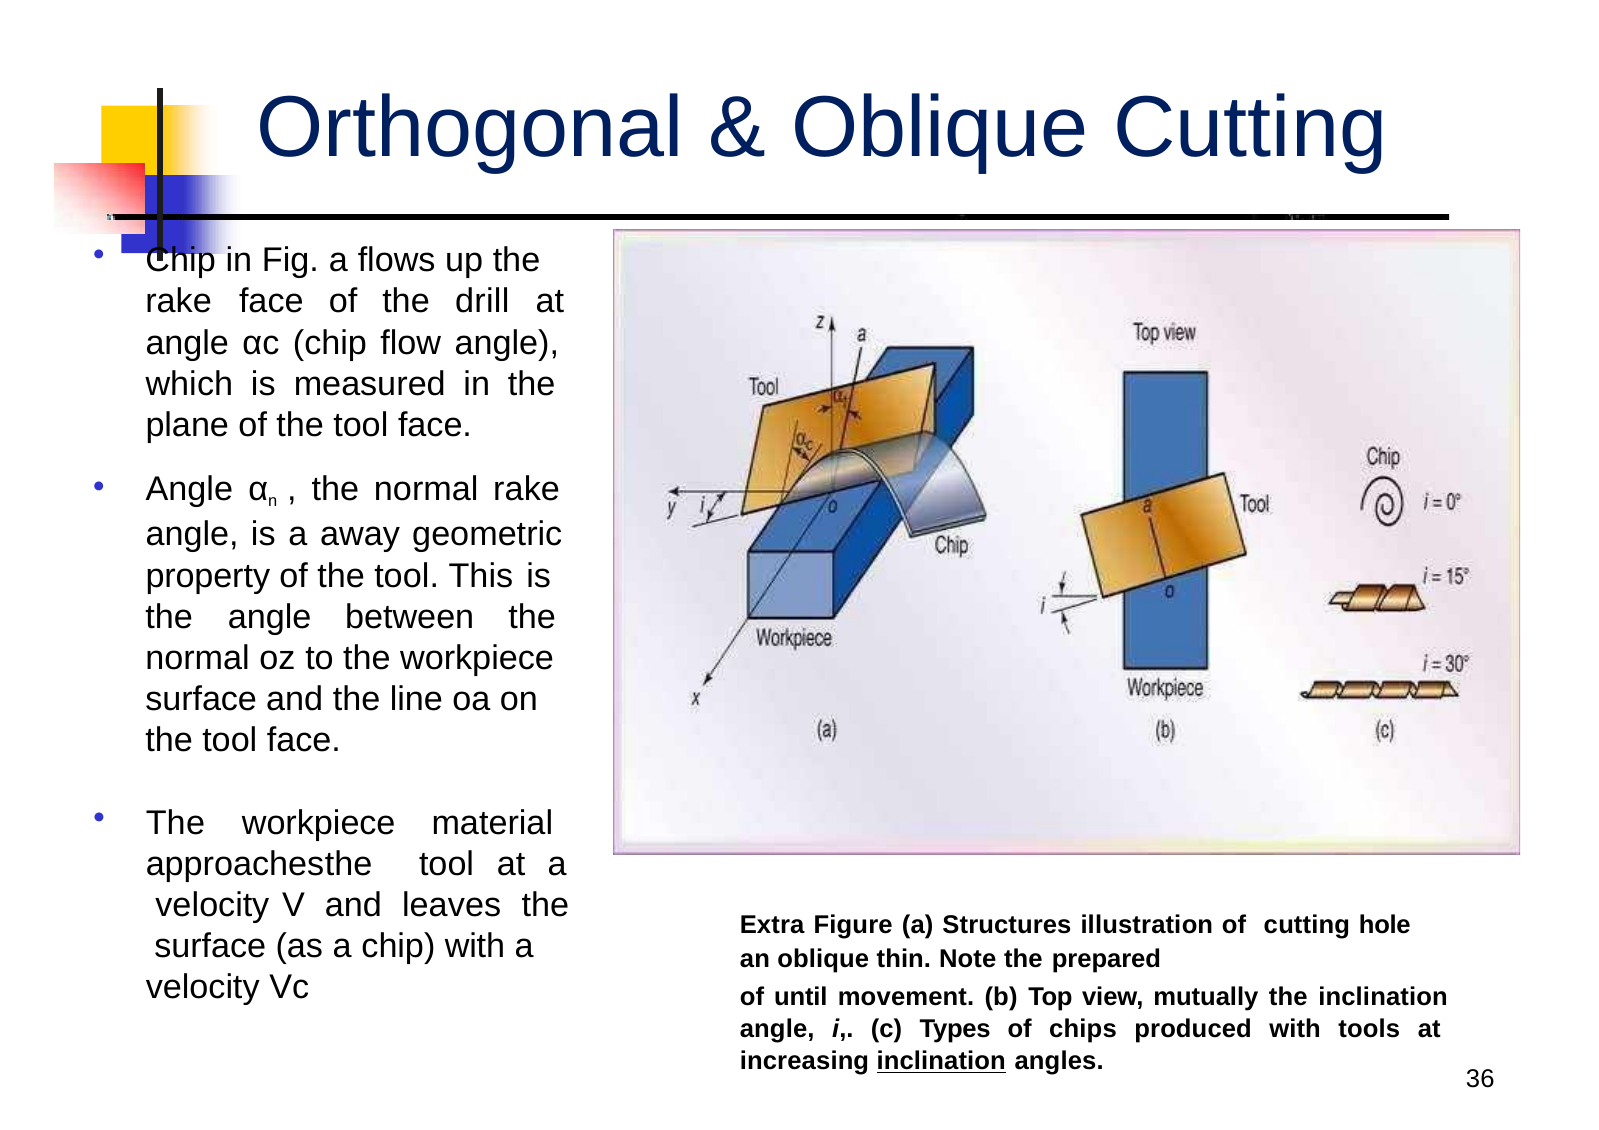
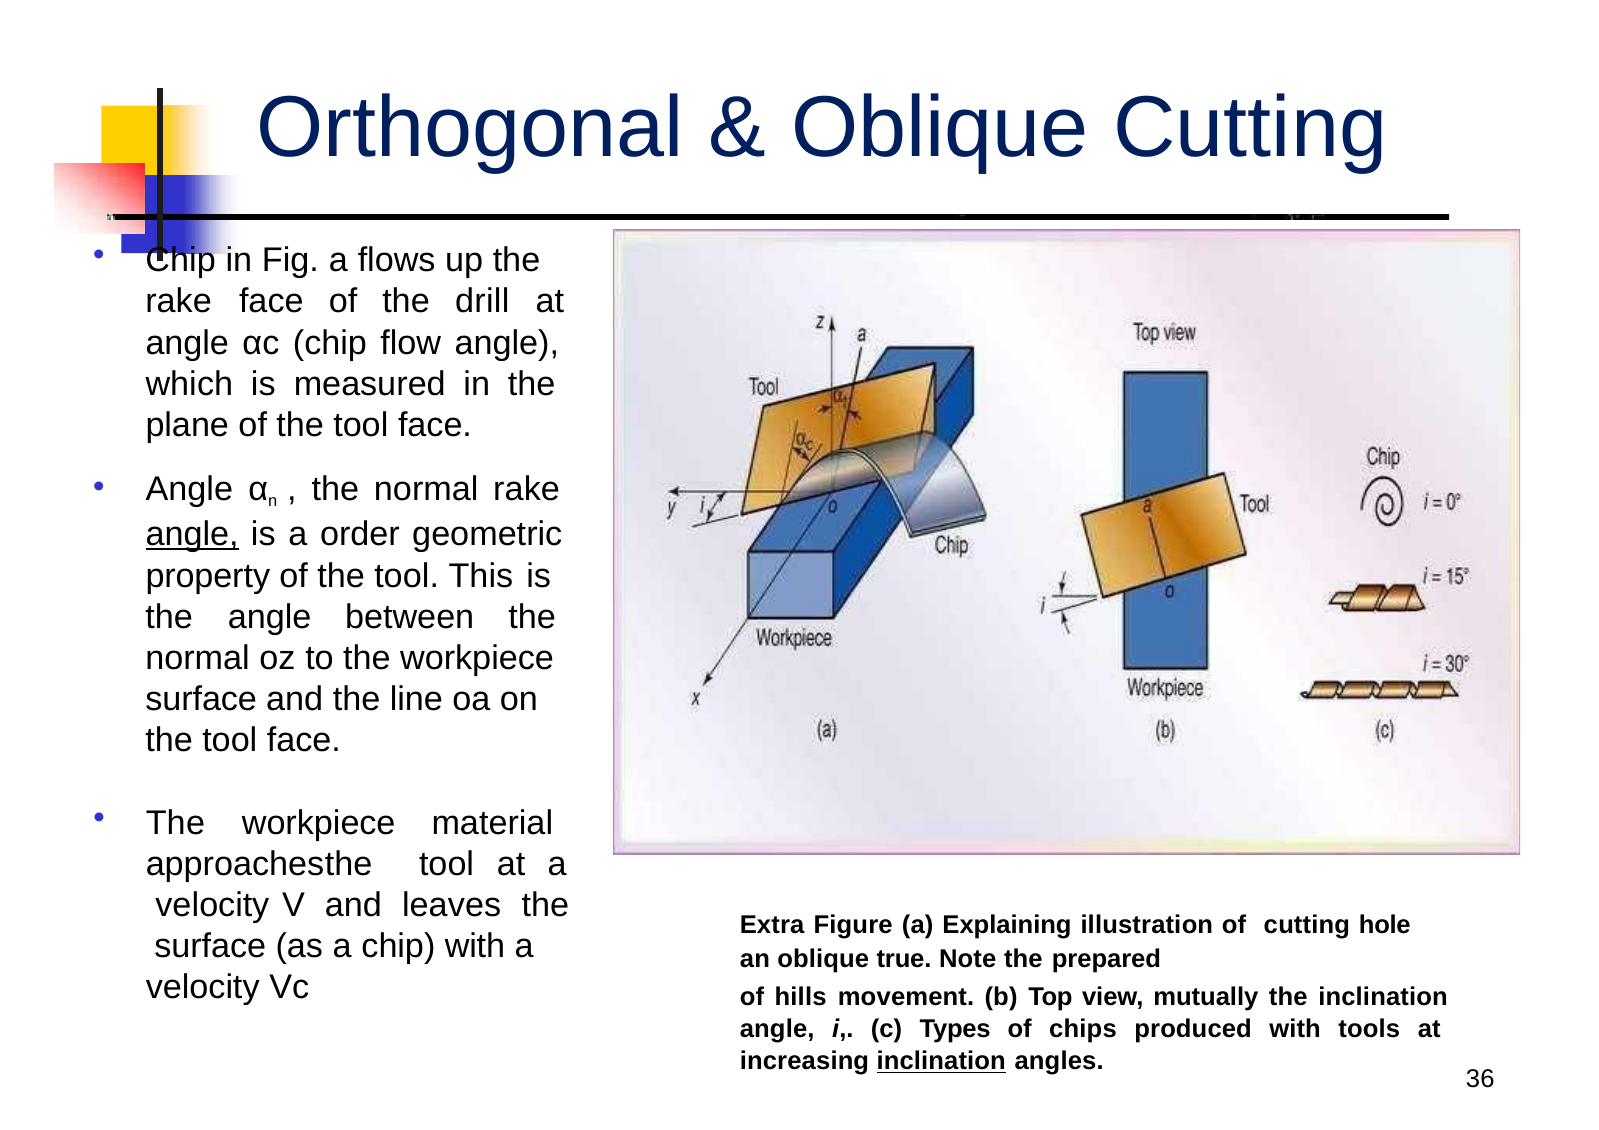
angle underline: none -> present (192, 534)
away: away -> order (360, 534)
Structures: Structures -> Explaining (1007, 925)
thin: thin -> true (904, 959)
until: until -> hills (801, 997)
